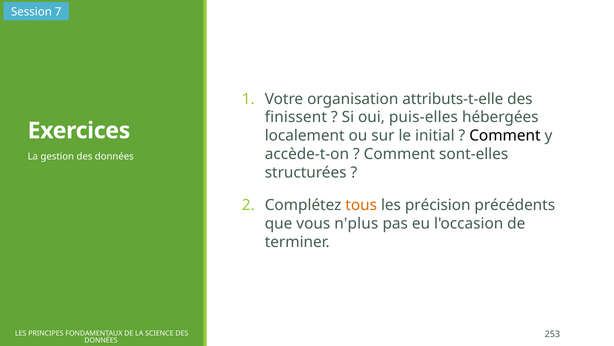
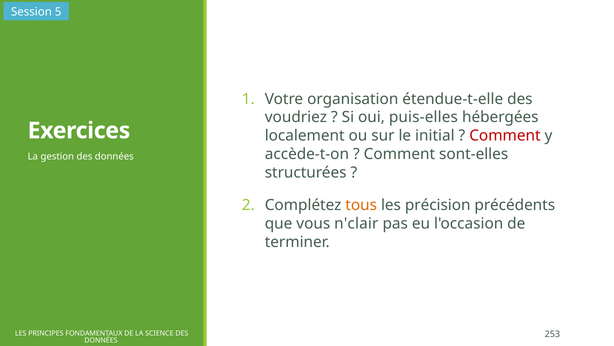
7: 7 -> 5 (58, 12)
attributs-t-elle: attributs-t-elle -> étendue-t-elle (453, 99)
finissent: finissent -> voudriez (296, 117)
Comment colour: black -> red (505, 136)
n'plus: n'plus -> n'clair (356, 223)
